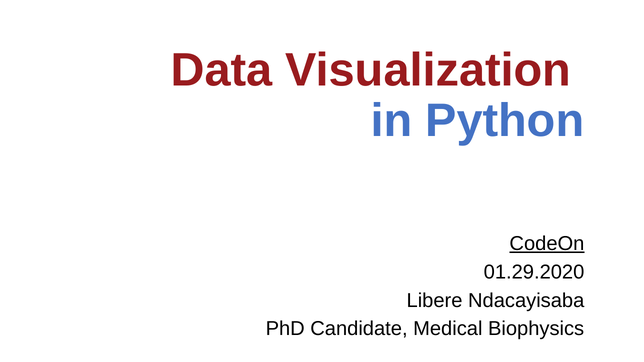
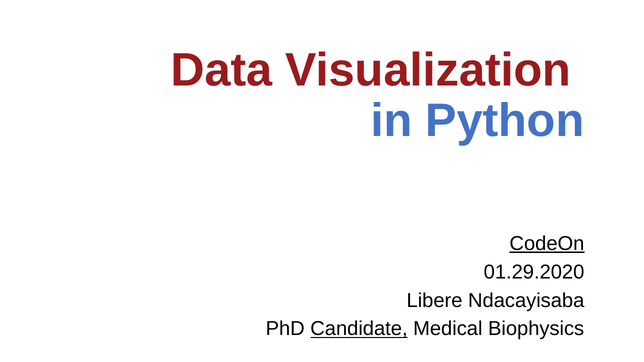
Candidate underline: none -> present (359, 329)
